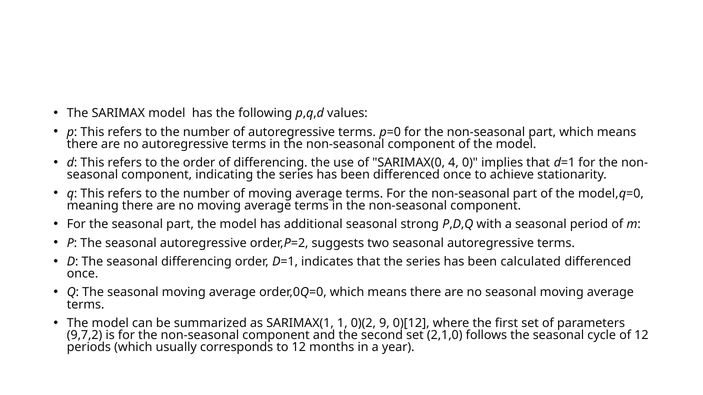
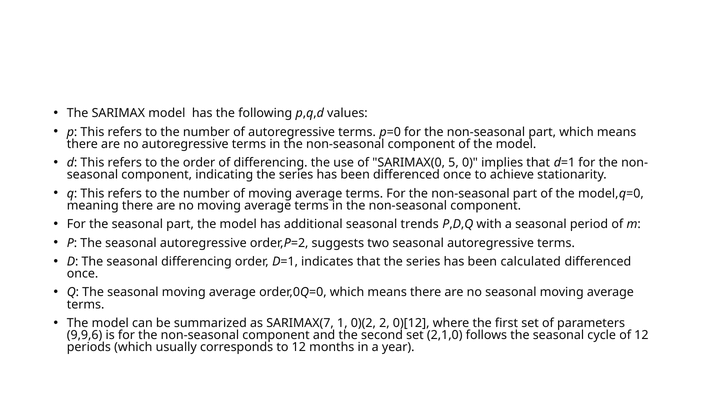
4: 4 -> 5 (453, 163)
strong: strong -> trends (420, 225)
SARIMAX(1: SARIMAX(1 -> SARIMAX(7 (300, 323)
9: 9 -> 2 (384, 323)
9,7,2: 9,7,2 -> 9,9,6 (85, 336)
